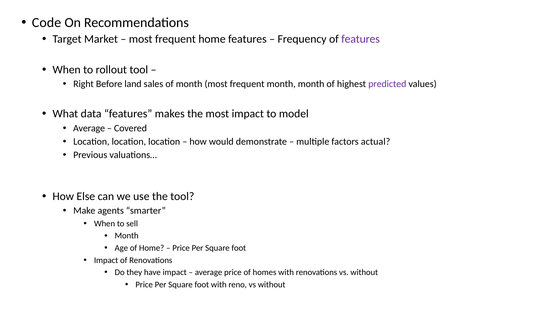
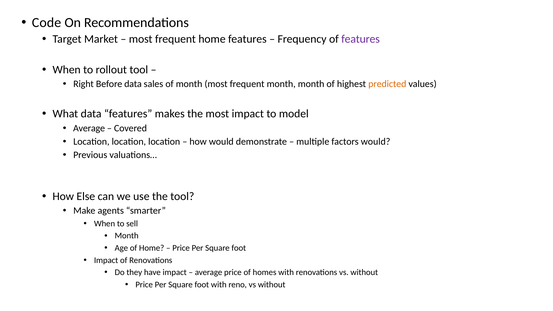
Before land: land -> data (133, 84)
predicted colour: purple -> orange (387, 84)
factors actual: actual -> would (376, 142)
